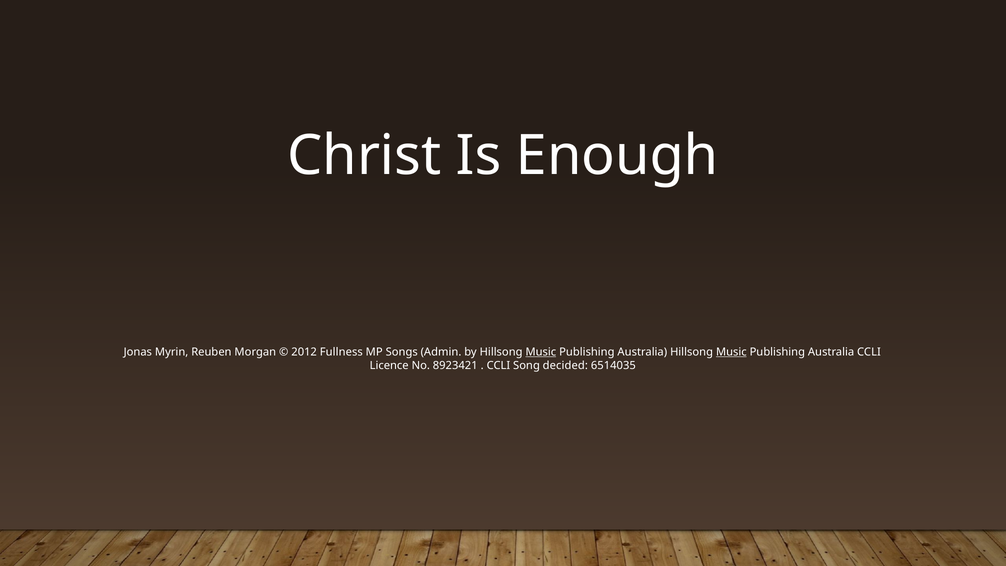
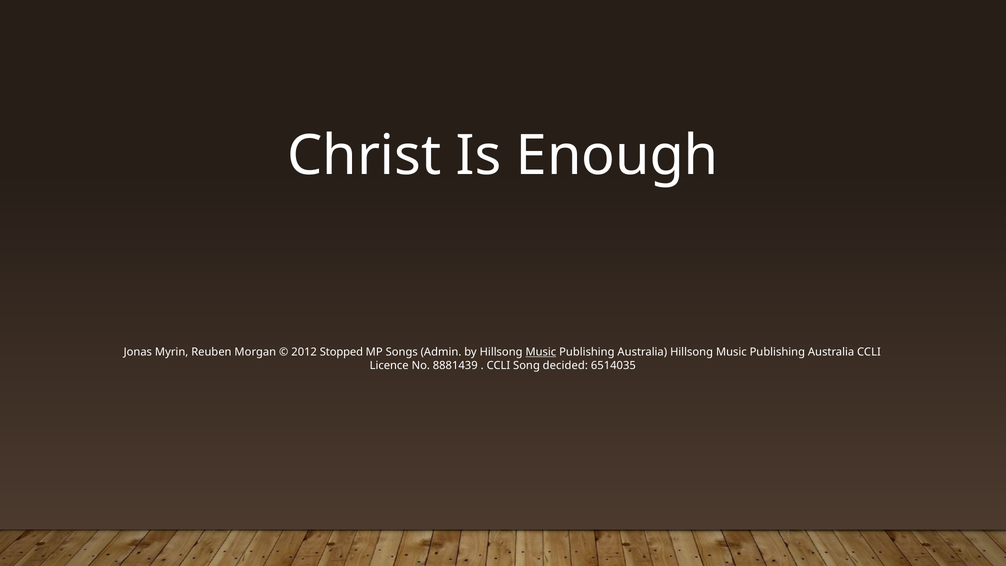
Fullness: Fullness -> Stopped (341, 352)
Music underline: present -> none (731, 352)
8923421: 8923421 -> 8881439 (455, 365)
